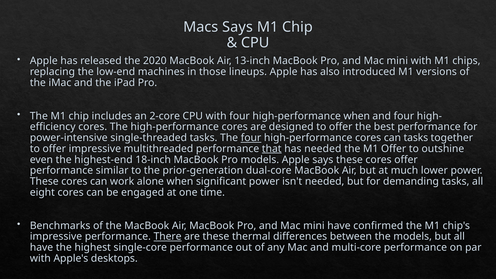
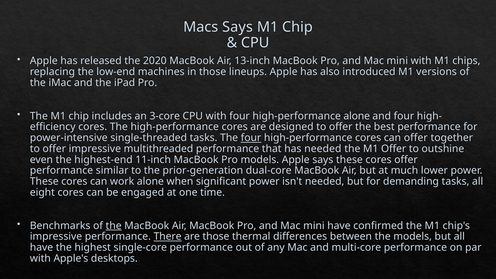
2-core: 2-core -> 3-core (165, 116)
high-performance when: when -> alone (357, 116)
can tasks: tasks -> offer (416, 138)
that underline: present -> none (272, 149)
18-inch: 18-inch -> 11-inch (153, 160)
the underline: none -> present (114, 226)
are these: these -> those (216, 237)
